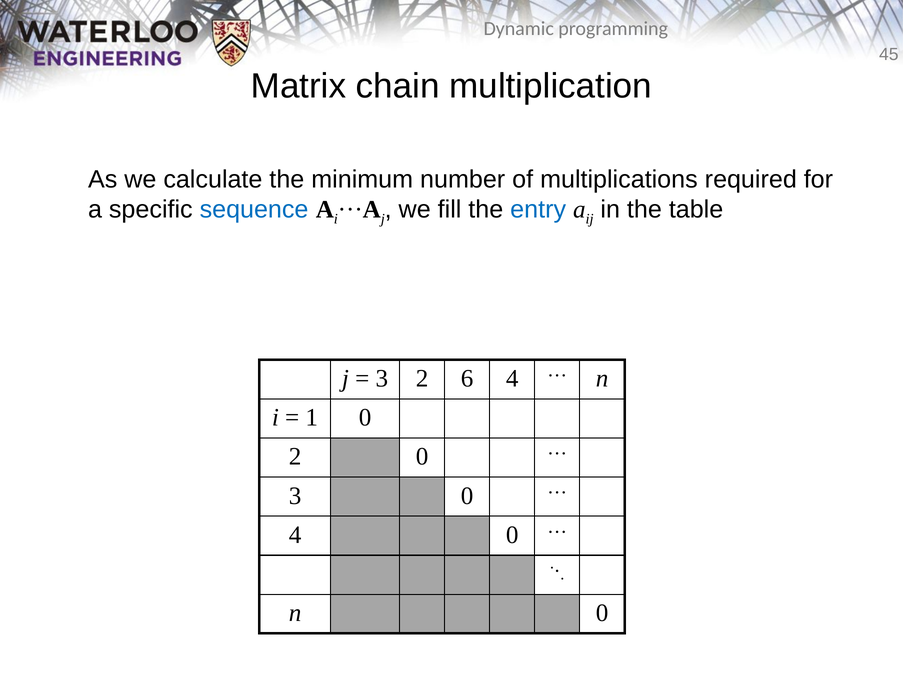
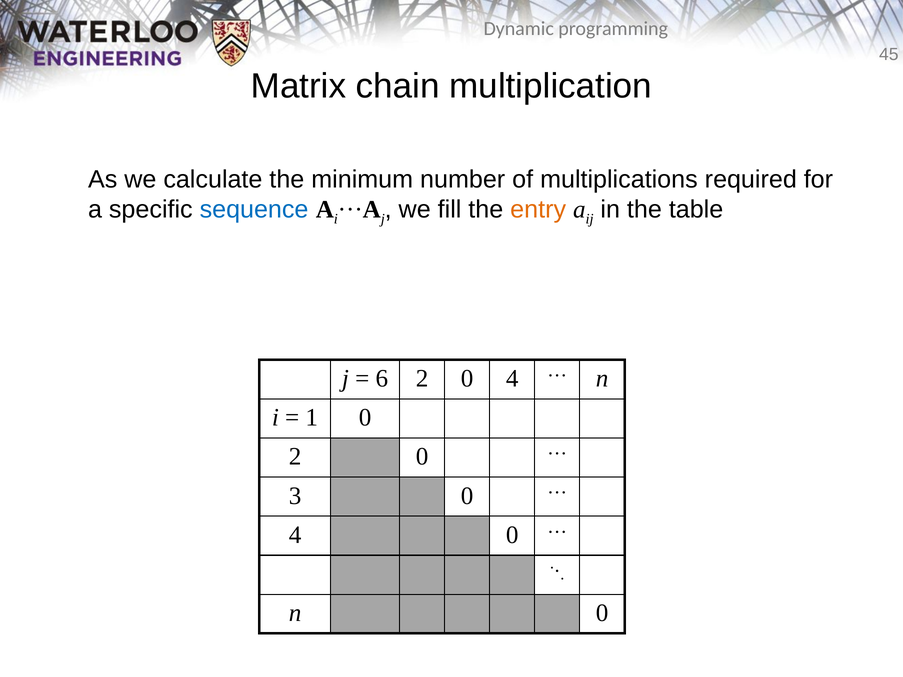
entry colour: blue -> orange (538, 209)
3: 3 -> 6 (382, 379)
6: 6 -> 0 (467, 379)
